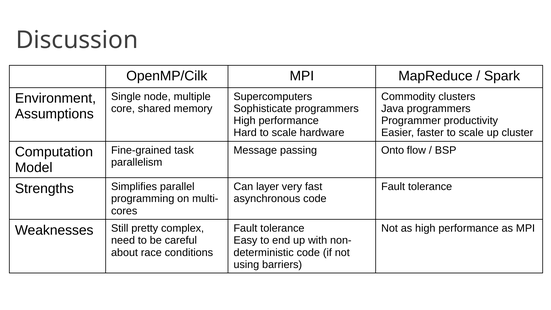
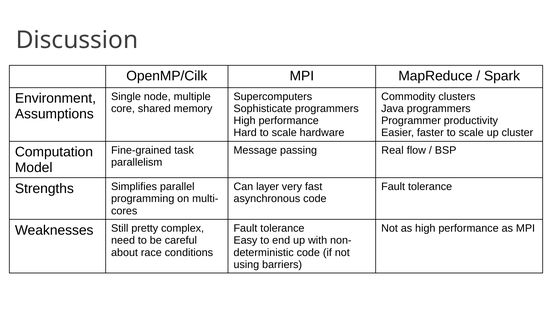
Onto: Onto -> Real (392, 150)
